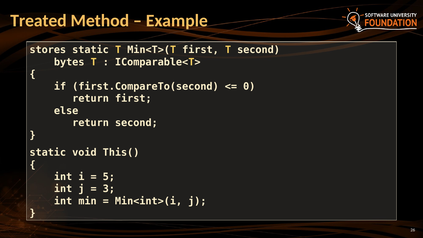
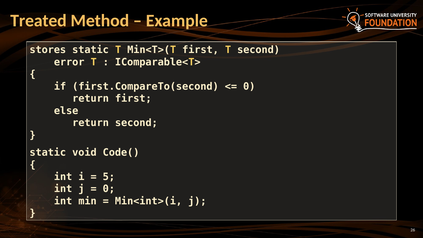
bytes: bytes -> error (69, 62)
This(: This( -> Code( (121, 153)
3: 3 -> 0 (109, 189)
